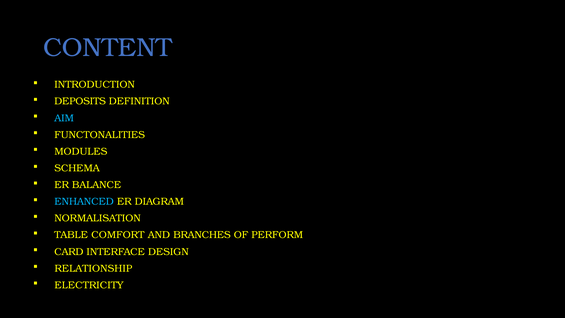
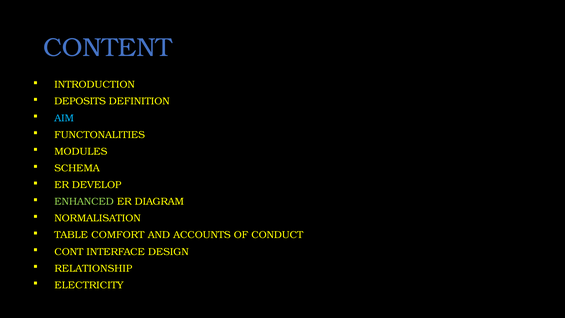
BALANCE: BALANCE -> DEVELOP (97, 185)
ENHANCED colour: light blue -> light green (84, 201)
BRANCHES: BRANCHES -> ACCOUNTS (202, 235)
PERFORM: PERFORM -> CONDUCT (277, 235)
CARD: CARD -> CONT (69, 252)
